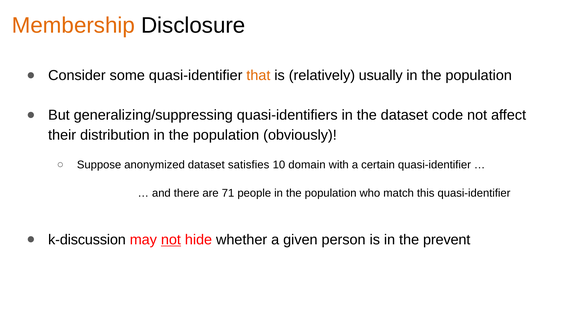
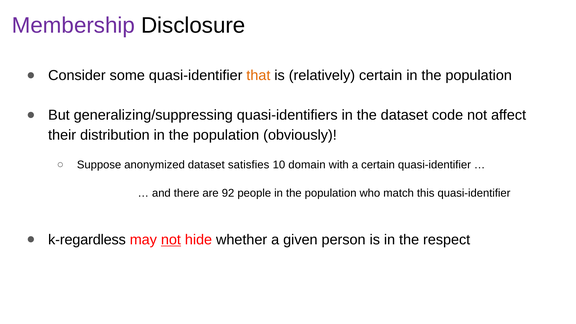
Membership colour: orange -> purple (73, 25)
relatively usually: usually -> certain (381, 75)
71: 71 -> 92 (228, 193)
k-discussion: k-discussion -> k-regardless (87, 240)
prevent: prevent -> respect (447, 240)
